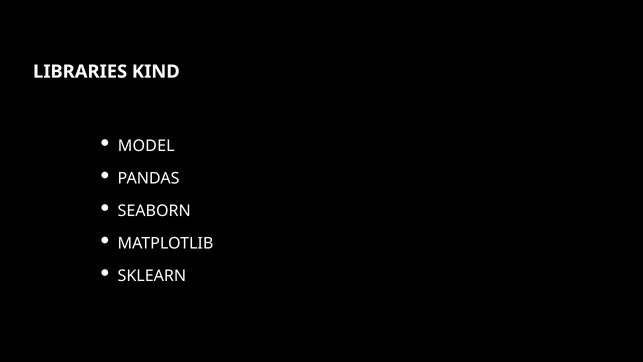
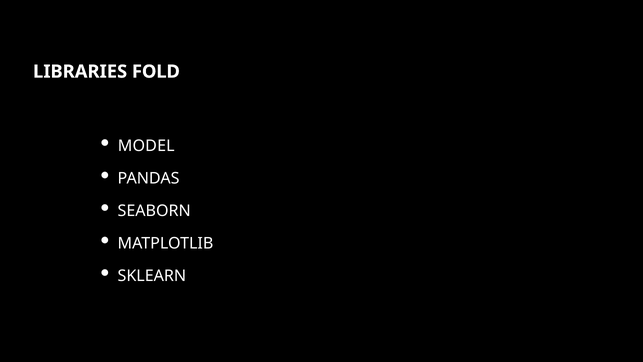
KIND: KIND -> FOLD (156, 72)
